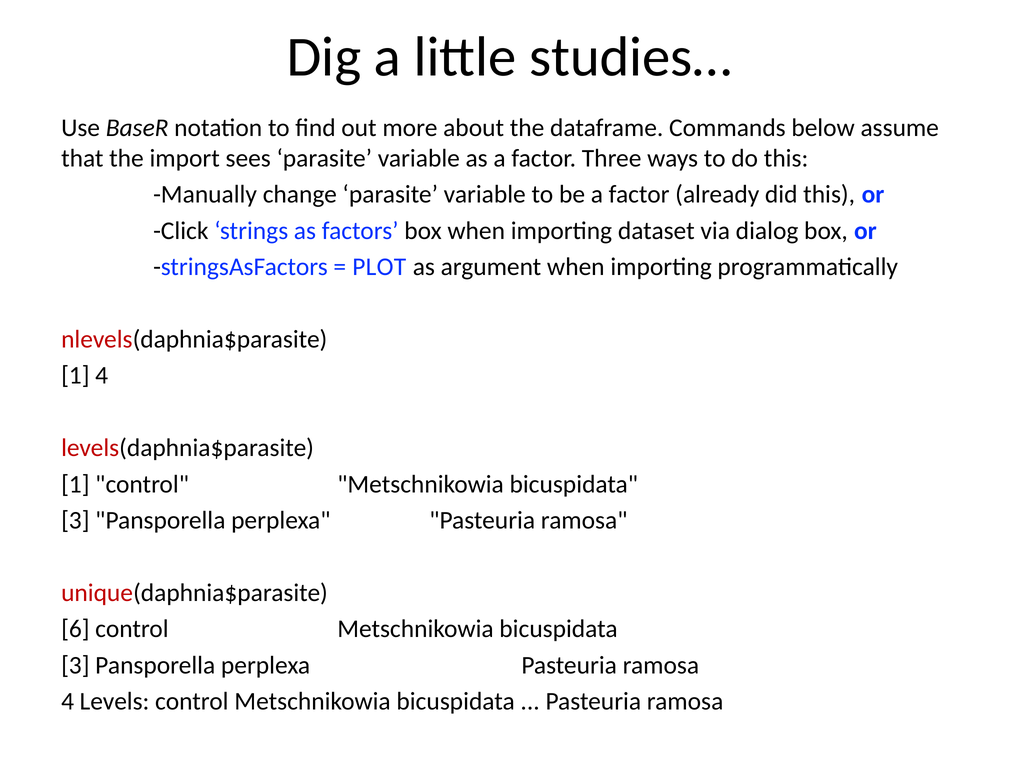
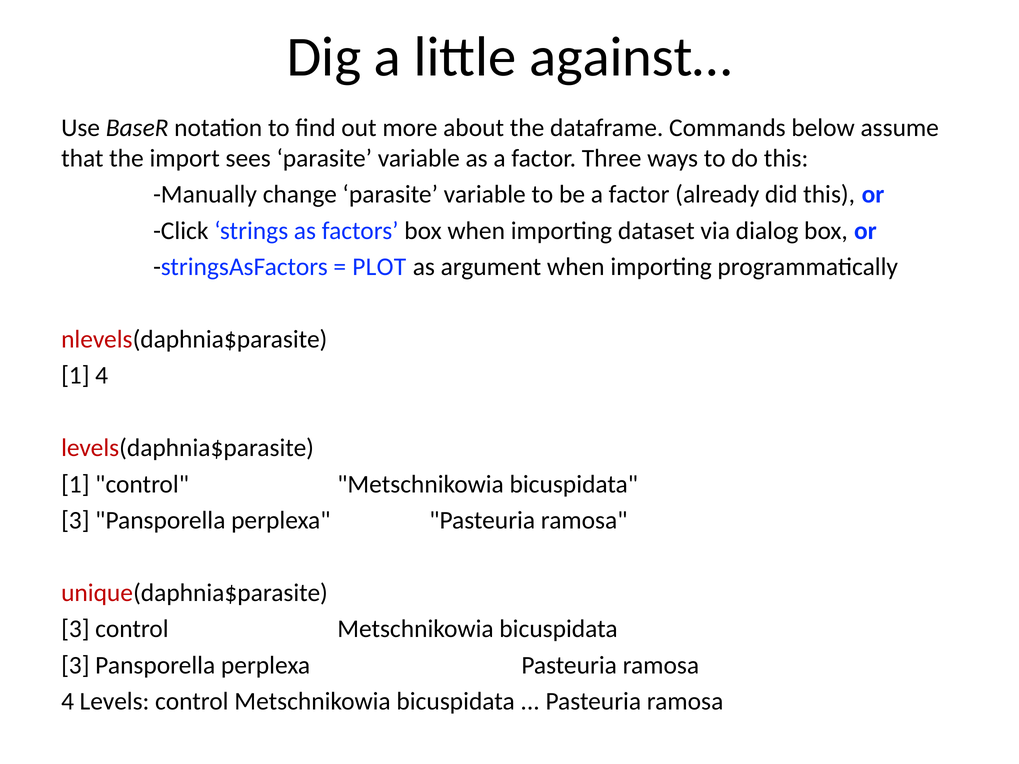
studies…: studies… -> against… (630, 57)
6: 6 -> 3 (75, 629)
